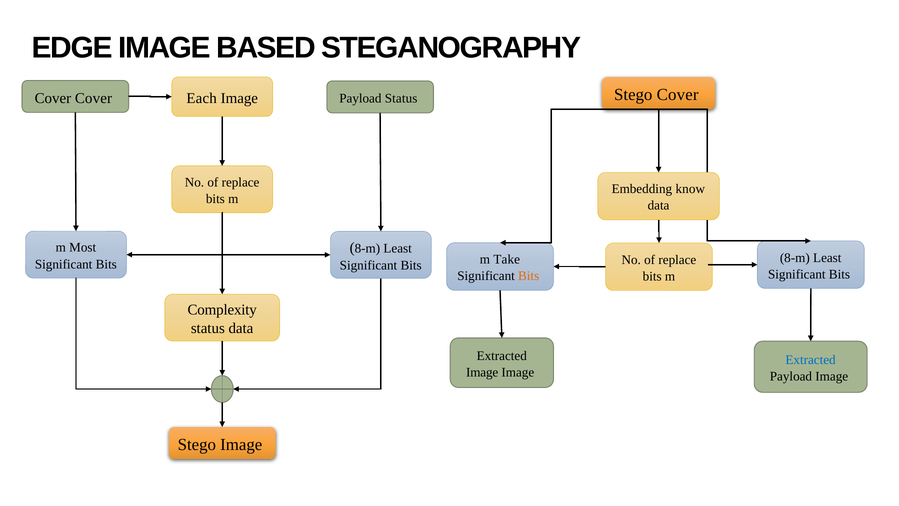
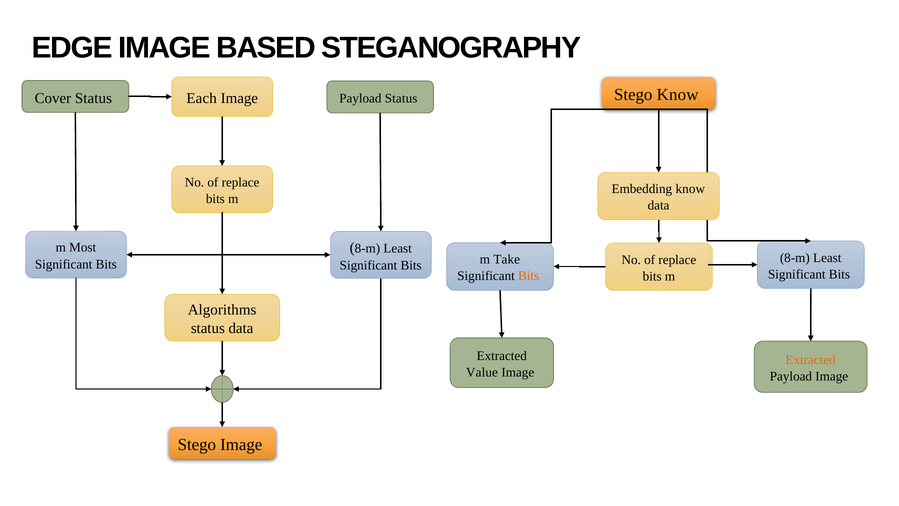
Stego Cover: Cover -> Know (678, 95)
Cover Cover: Cover -> Status (93, 98)
Complexity: Complexity -> Algorithms (222, 309)
Extracted colour: blue -> orange (811, 360)
Image: Image -> Value (482, 372)
